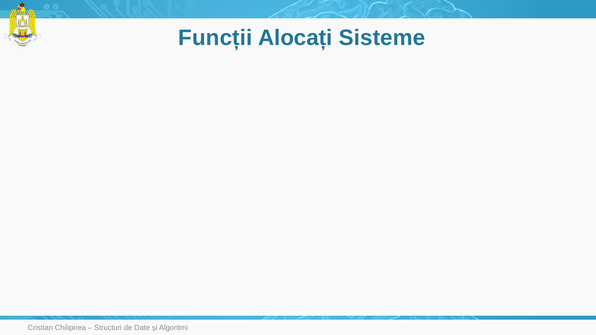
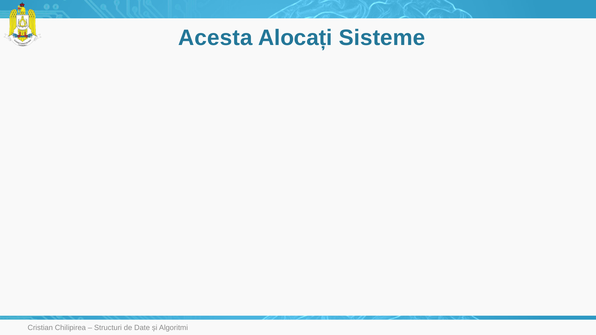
Funcții: Funcții -> Acesta (215, 38)
